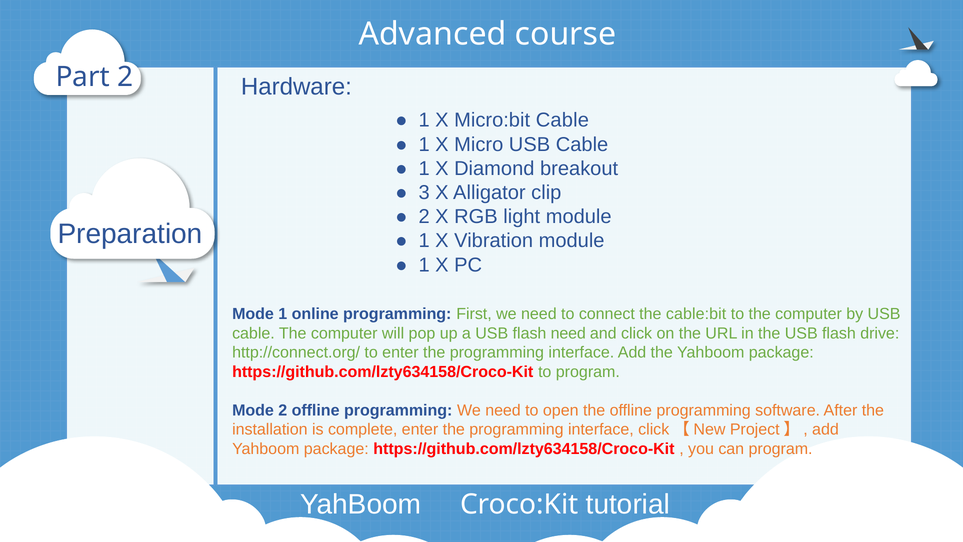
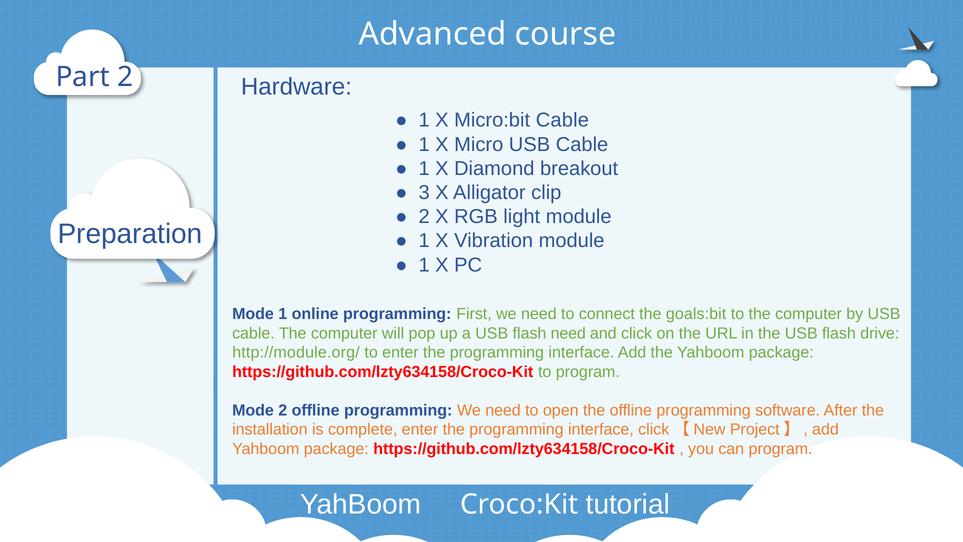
cable:bit: cable:bit -> goals:bit (696, 314)
http://connect.org/: http://connect.org/ -> http://module.org/ (296, 352)
